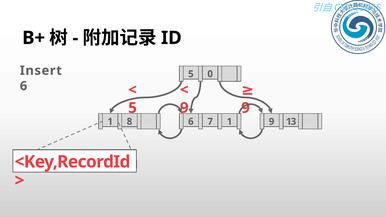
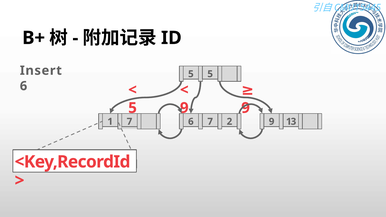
5 0: 0 -> 5 (210, 74)
1 8: 8 -> 7 (129, 122)
7 1: 1 -> 2 (229, 122)
